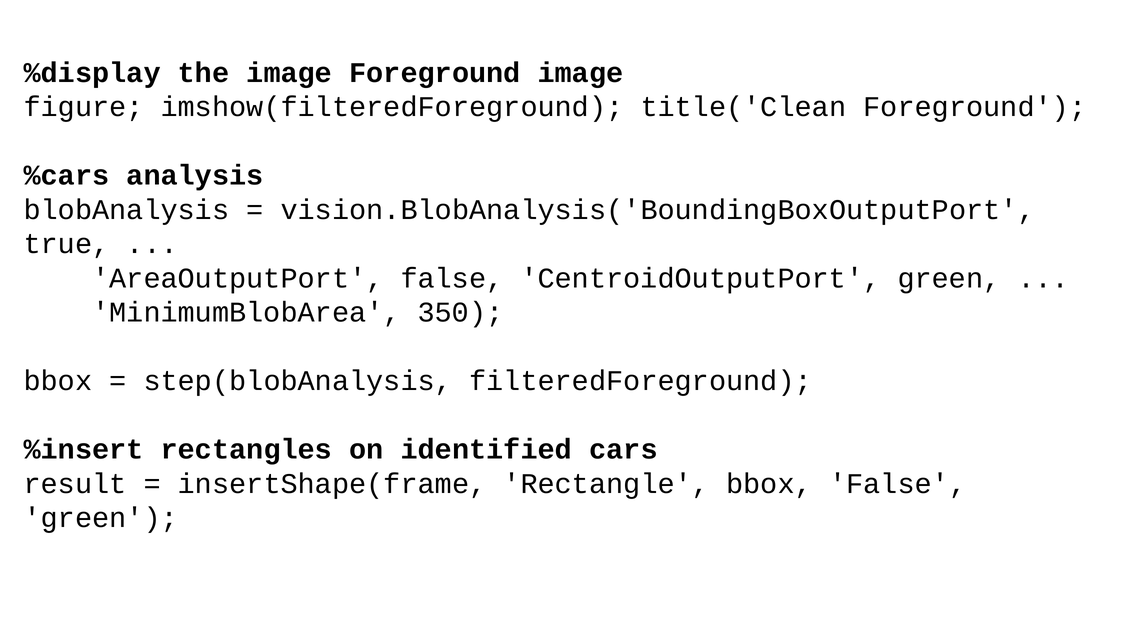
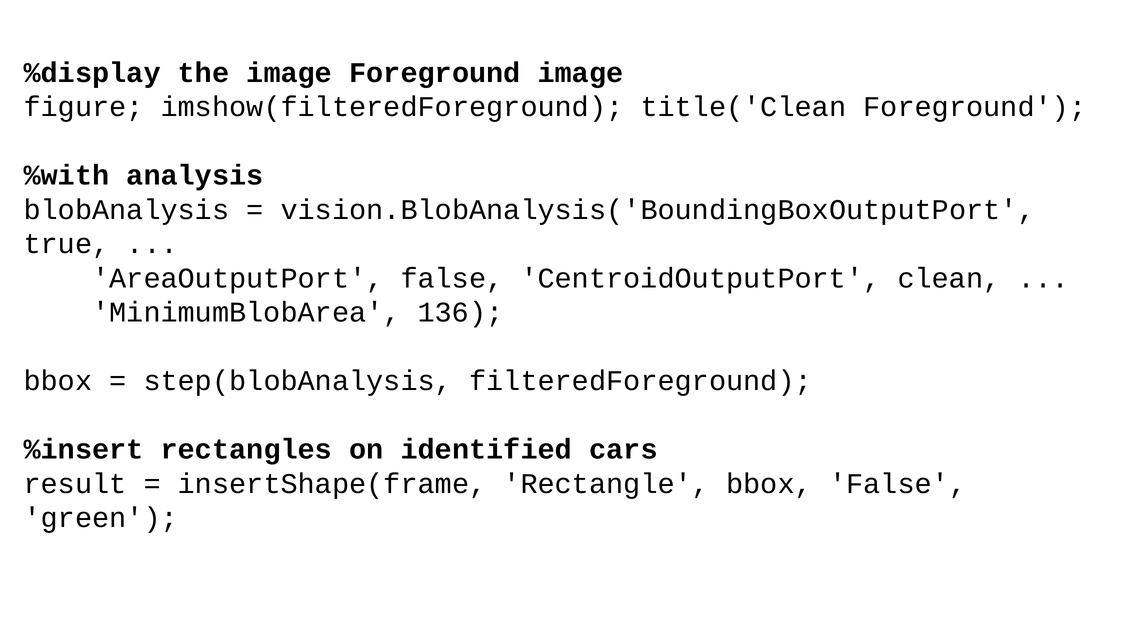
%cars: %cars -> %with (66, 176)
CentroidOutputPort green: green -> clean (949, 278)
350: 350 -> 136 (461, 313)
